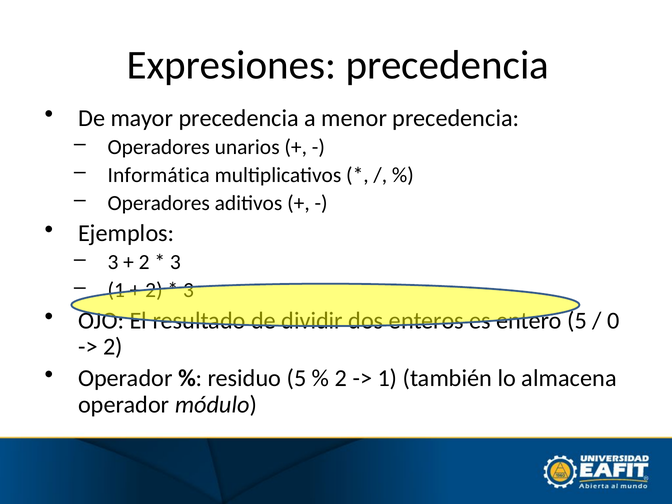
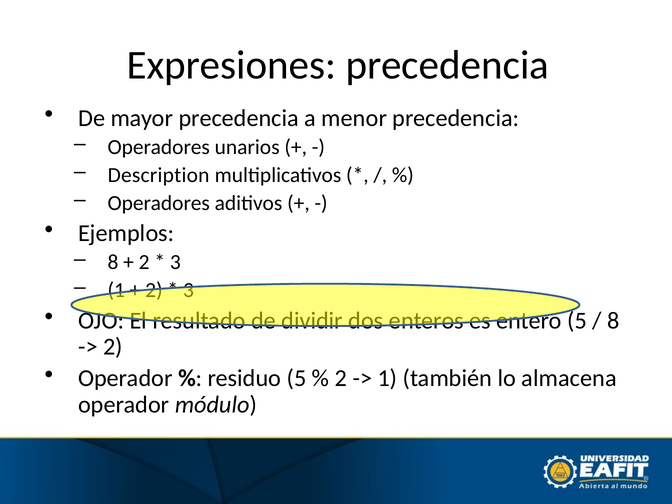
Informática: Informática -> Description (159, 175)
3: 3 -> 8 (113, 262)
0: 0 -> 8 (613, 321)
